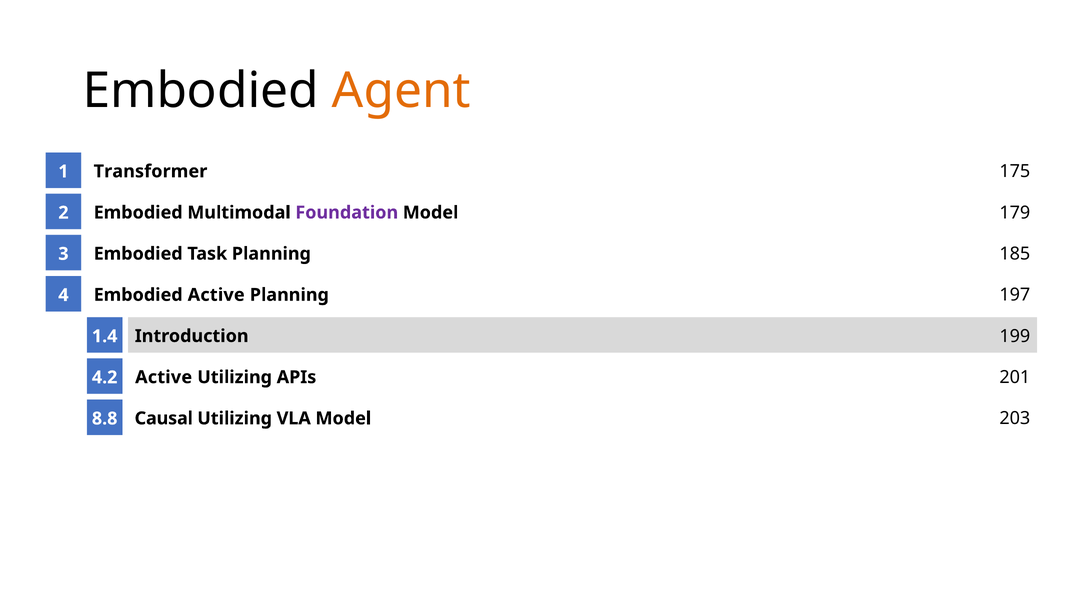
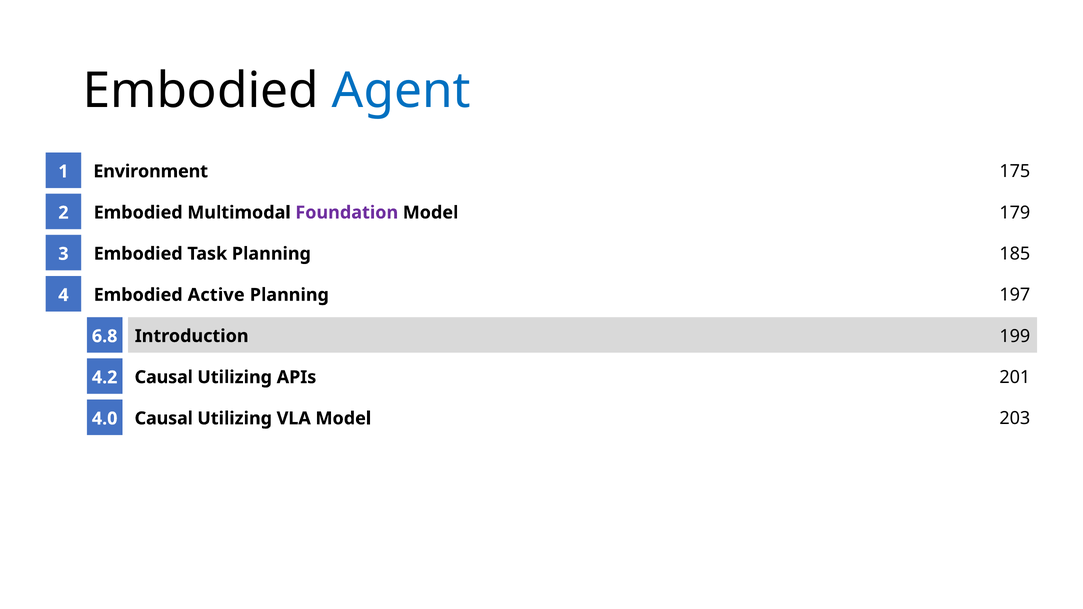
Agent colour: orange -> blue (401, 91)
Transformer: Transformer -> Environment (151, 171)
1.4: 1.4 -> 6.8 (105, 336)
Active: Active -> Causal (164, 377)
8.8: 8.8 -> 4.0 (105, 419)
